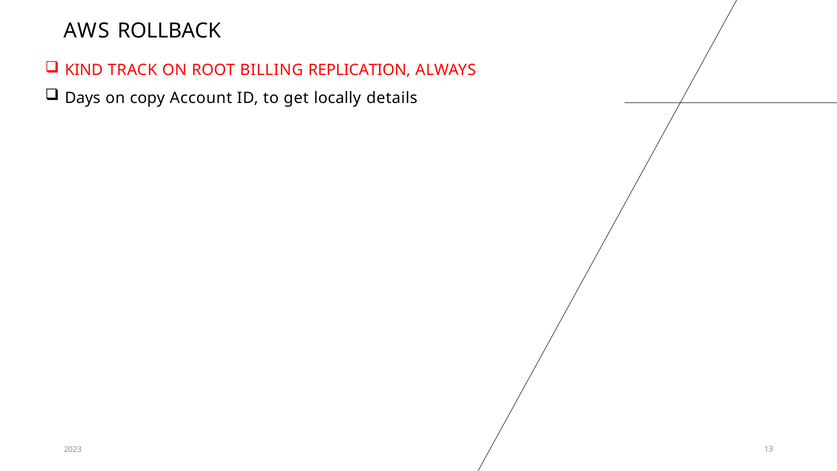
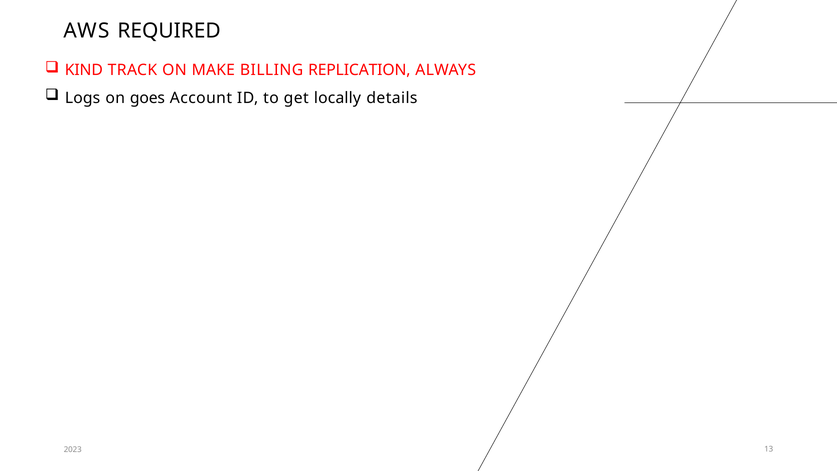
ROLLBACK: ROLLBACK -> REQUIRED (169, 31)
ROOT: ROOT -> MAKE (213, 70)
Days: Days -> Logs (83, 98)
copy: copy -> goes (147, 98)
